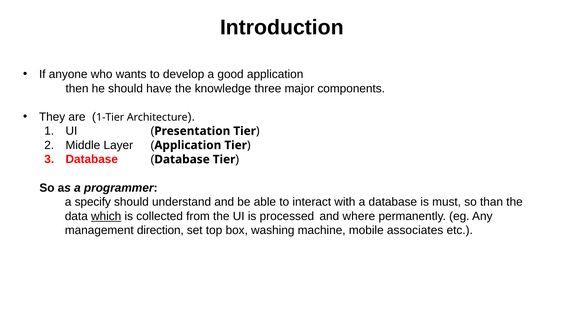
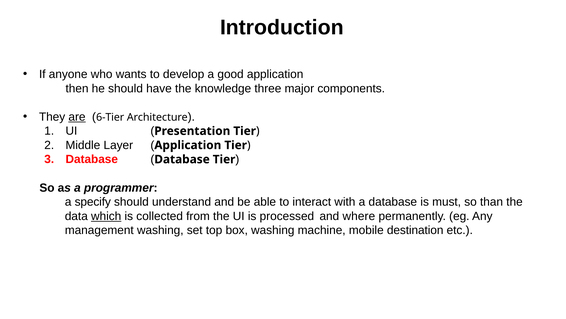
are underline: none -> present (77, 117)
1-Tier: 1-Tier -> 6-Tier (110, 117)
management direction: direction -> washing (160, 230)
associates: associates -> destination (415, 230)
